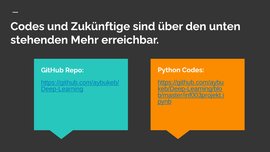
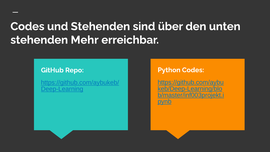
und Zukünftige: Zukünftige -> Stehenden (100, 26)
